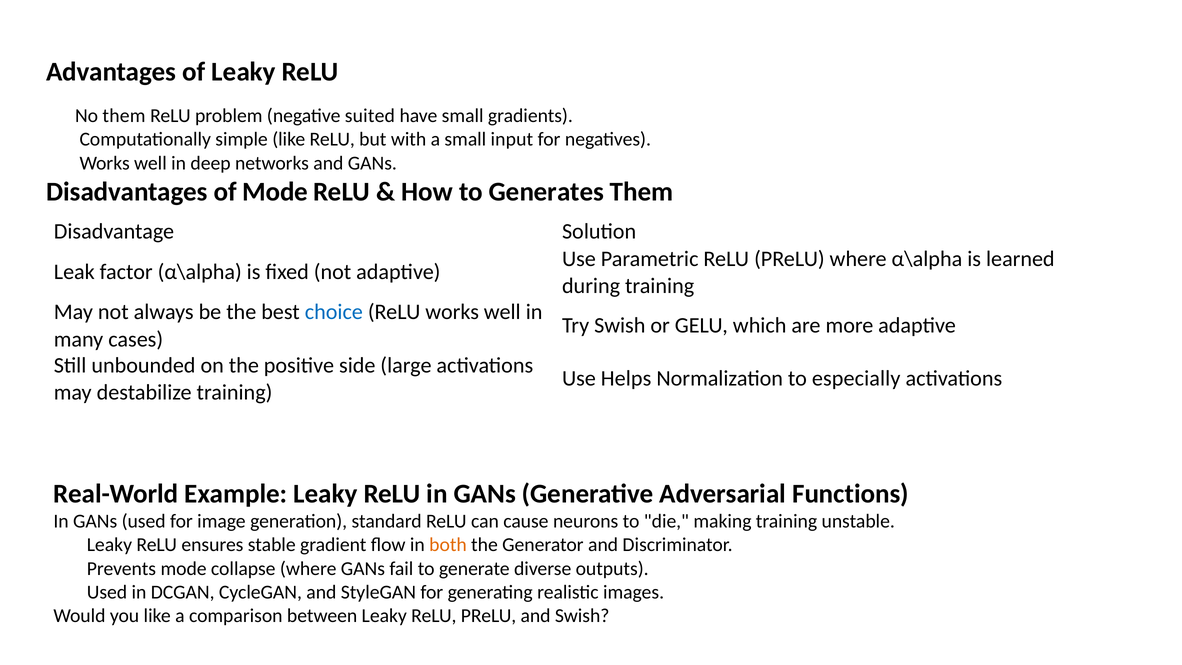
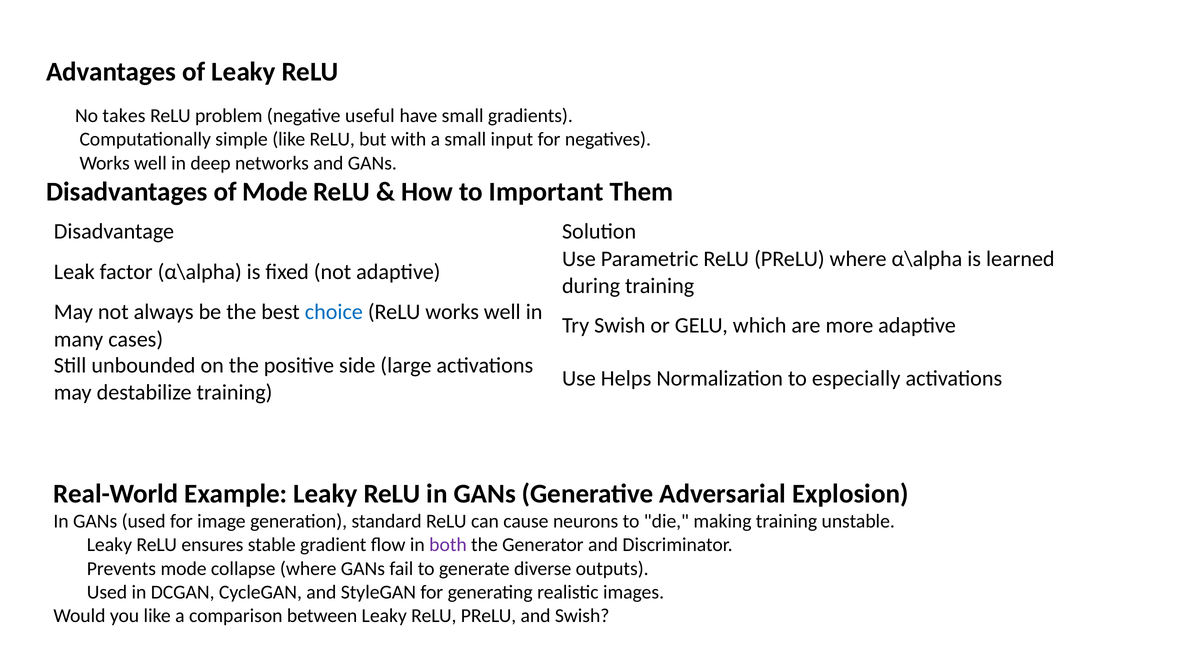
them: them -> takes (124, 116)
suited: suited -> useful (370, 116)
Generates: Generates -> Important (546, 192)
Functions: Functions -> Explosion (850, 494)
both colour: orange -> purple (448, 545)
